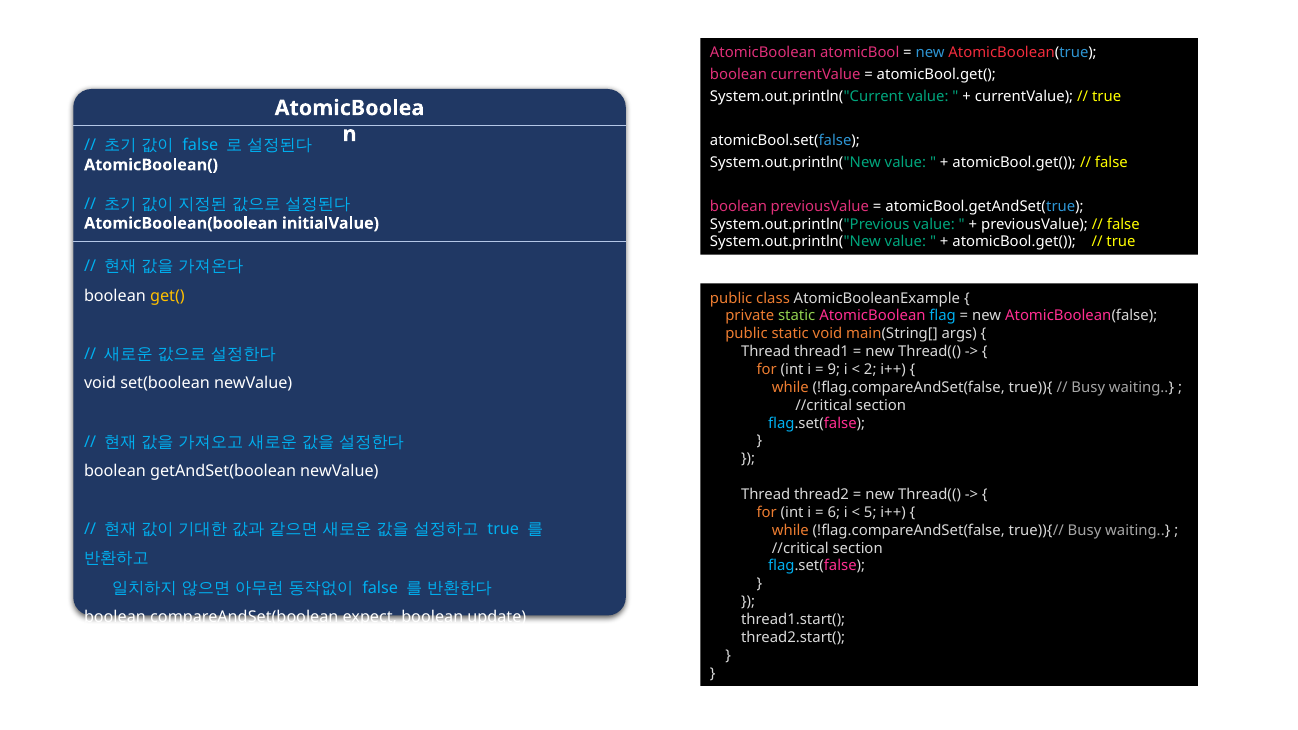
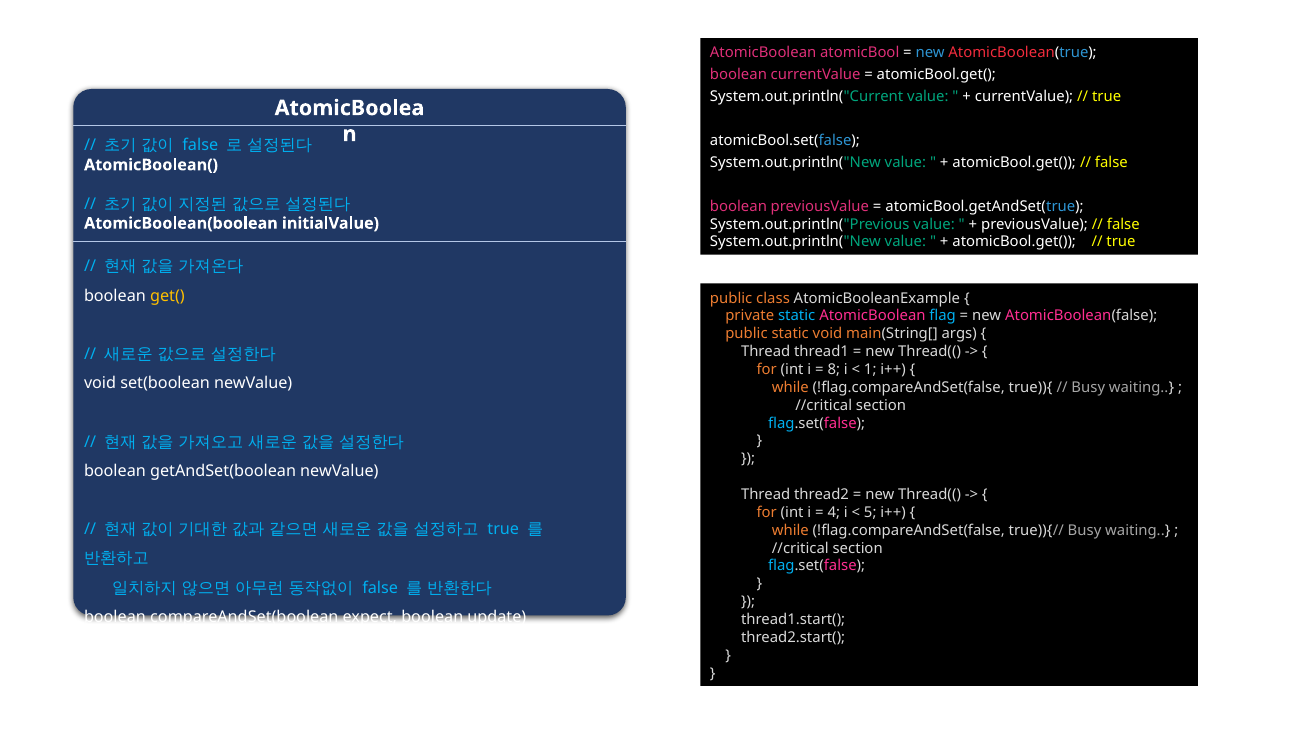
static colour: light green -> light blue (797, 316)
9: 9 -> 8 (834, 370)
2: 2 -> 1 (870, 370)
6: 6 -> 4 (834, 513)
